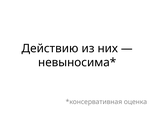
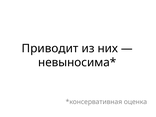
Действию: Действию -> Приводит (50, 48)
